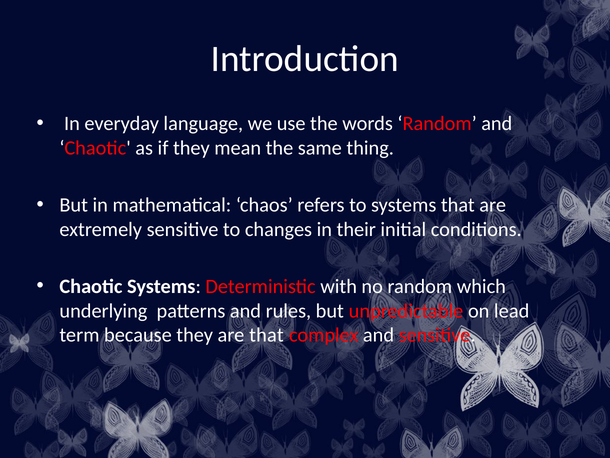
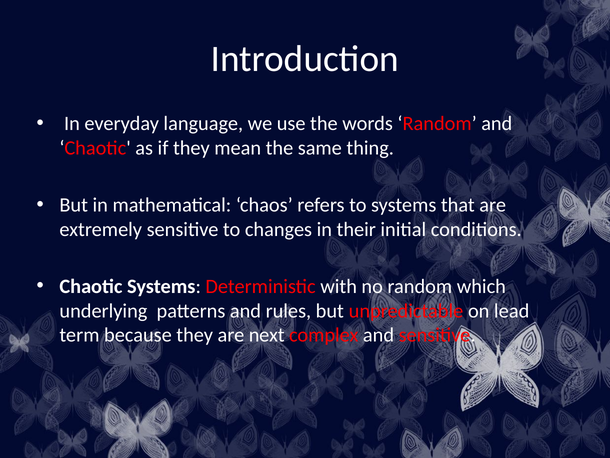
are that: that -> next (267, 335)
